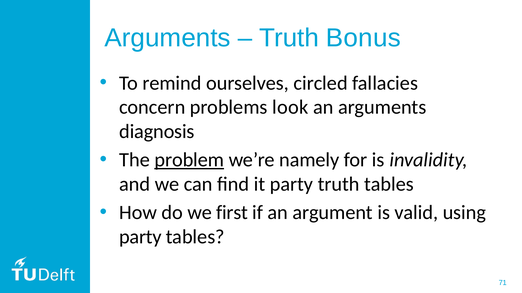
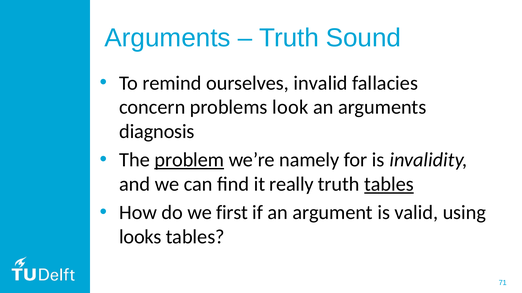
Bonus: Bonus -> Sound (363, 38)
circled: circled -> invalid (321, 83)
it party: party -> really (292, 185)
tables underline: none -> present (389, 185)
party: party -> looks (140, 237)
